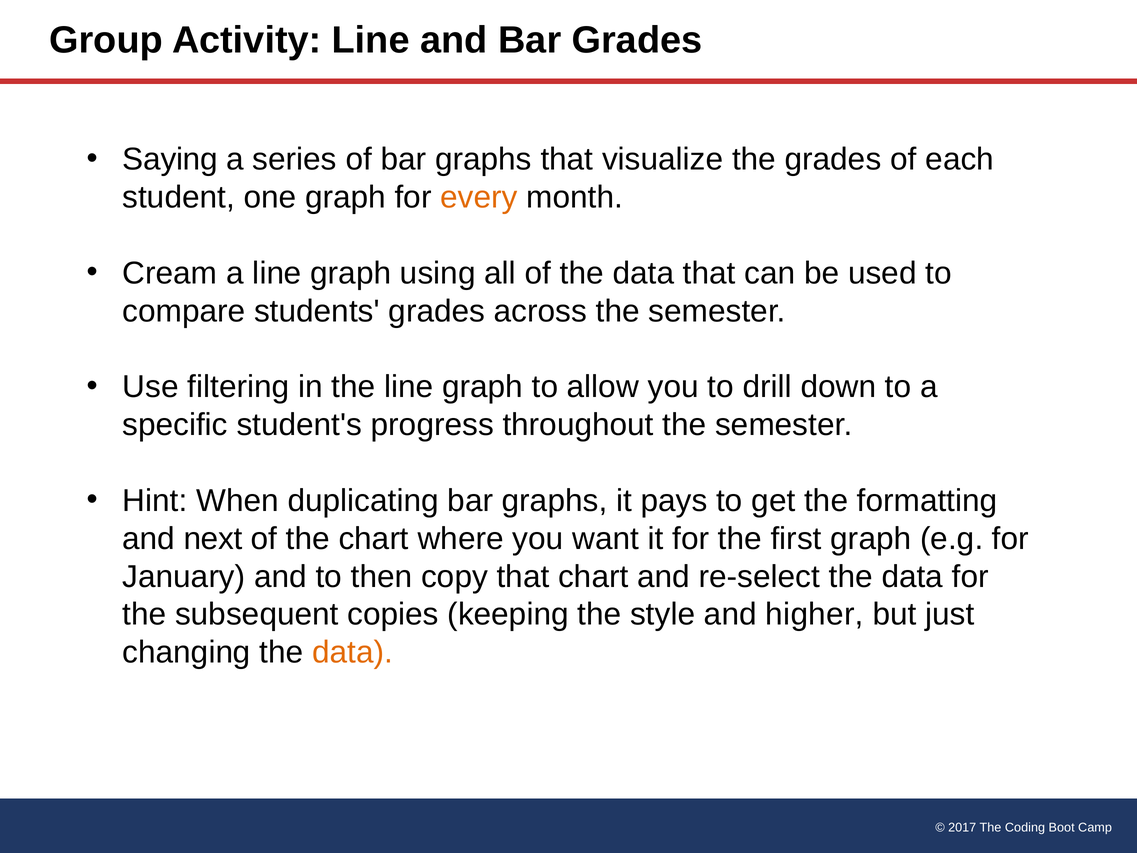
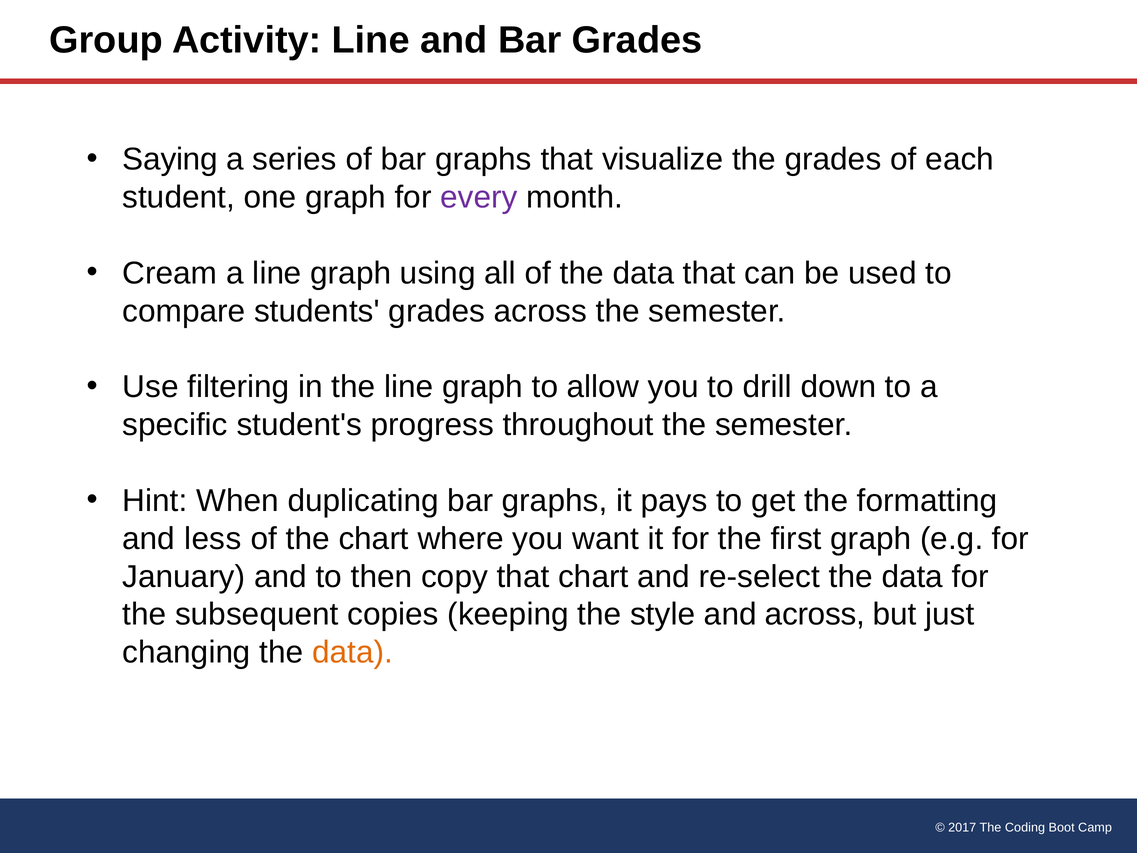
every colour: orange -> purple (479, 197)
next: next -> less (213, 539)
and higher: higher -> across (815, 614)
